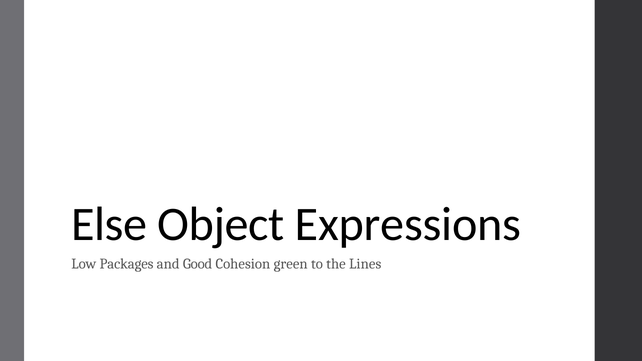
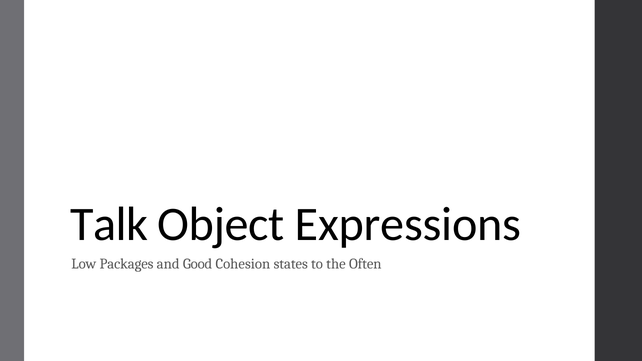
Else: Else -> Talk (109, 225)
green: green -> states (291, 264)
Lines: Lines -> Often (365, 264)
